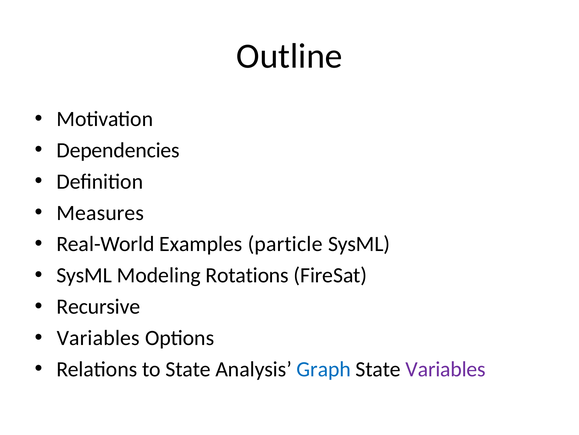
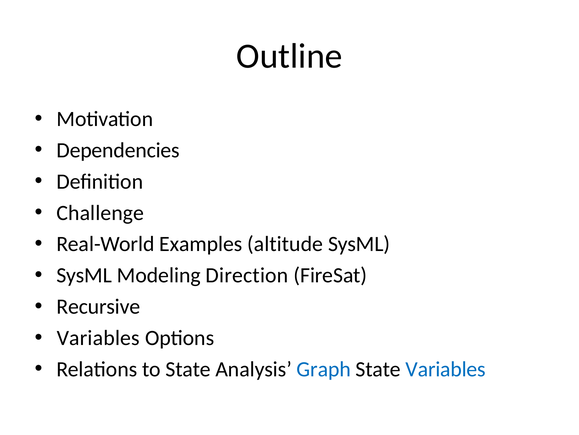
Measures: Measures -> Challenge (100, 212)
particle: particle -> altitude (285, 244)
Rotations: Rotations -> Direction (247, 275)
Variables colour: purple -> blue (446, 369)
